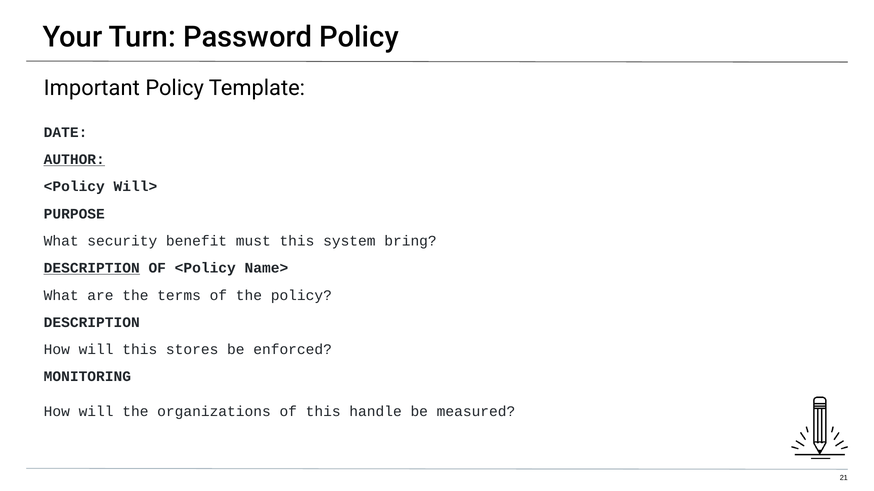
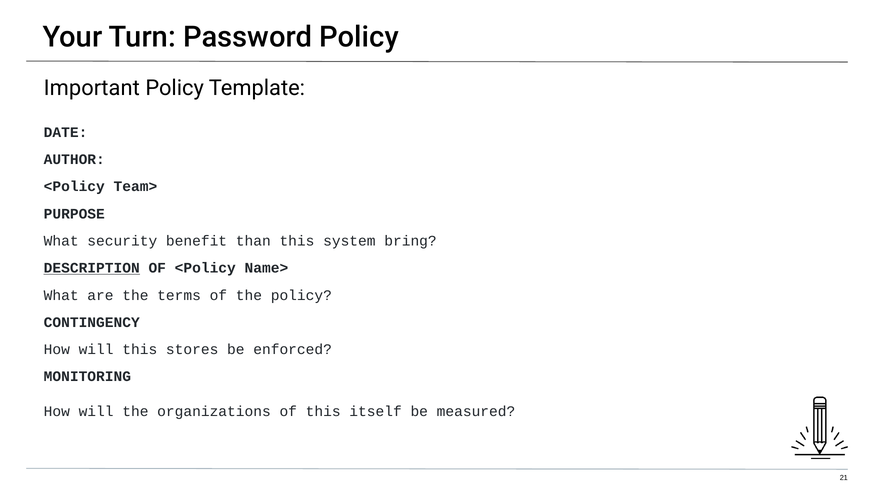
AUTHOR underline: present -> none (74, 160)
Will>: Will> -> Team> (135, 187)
must: must -> than (253, 241)
DESCRIPTION: DESCRIPTION -> CONTINGENCY (92, 323)
handle: handle -> itself (376, 412)
